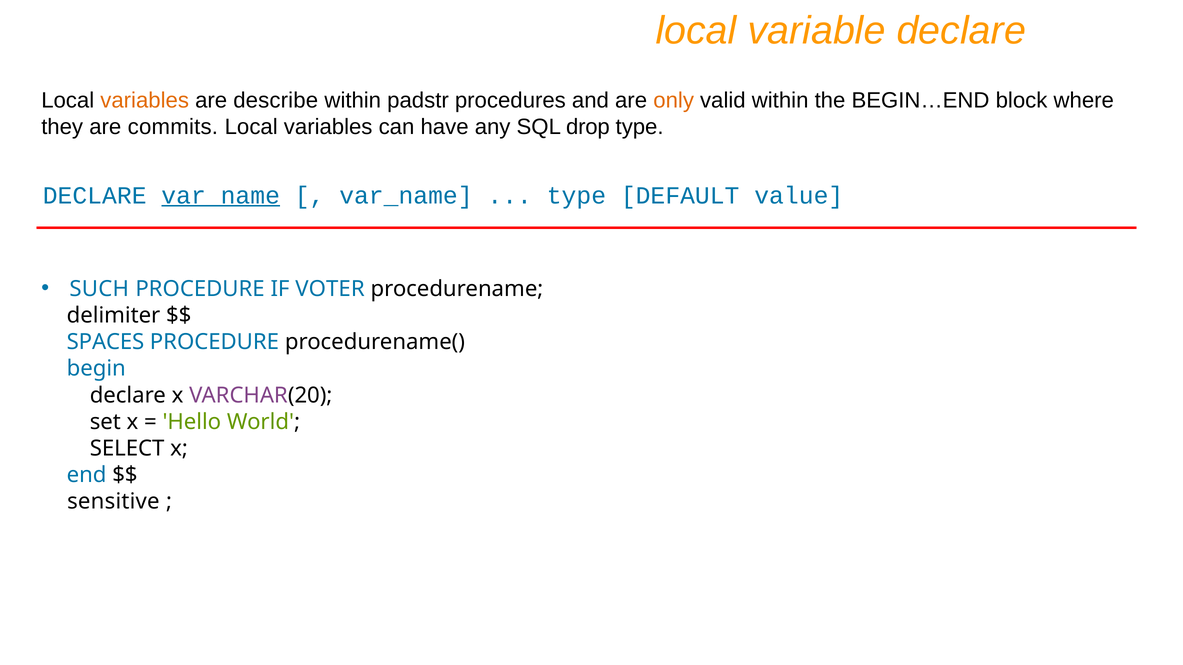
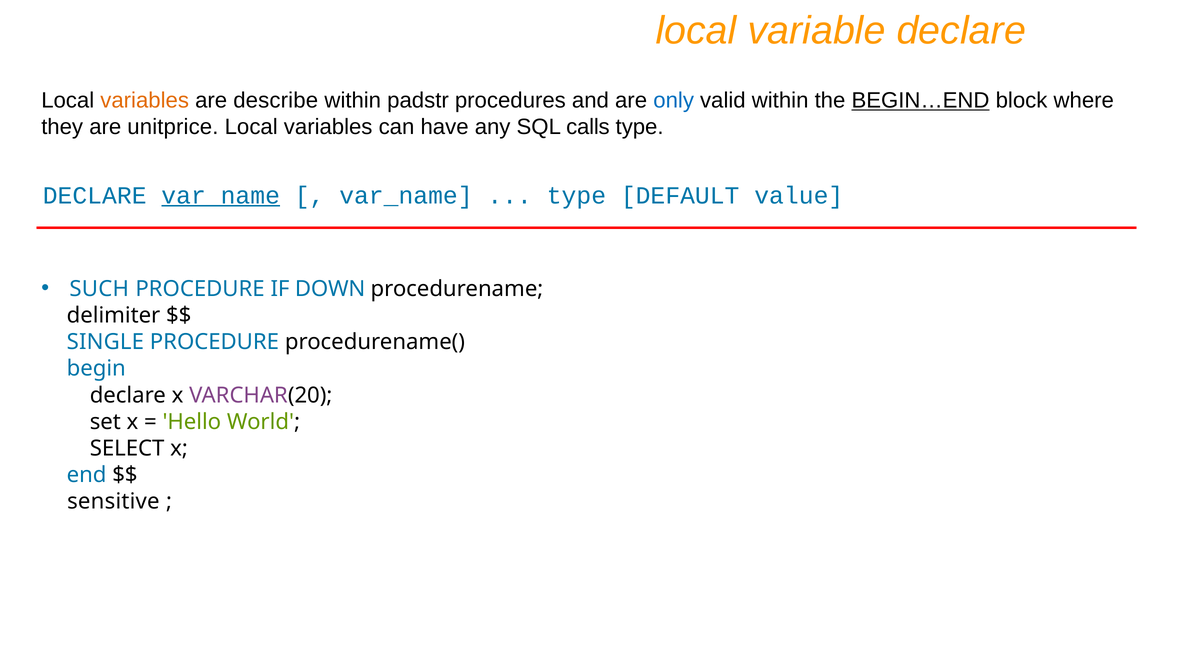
only colour: orange -> blue (674, 101)
BEGIN…END underline: none -> present (921, 101)
commits: commits -> unitprice (173, 127)
drop: drop -> calls (588, 127)
VOTER: VOTER -> DOWN (330, 289)
SPACES: SPACES -> SINGLE (105, 342)
